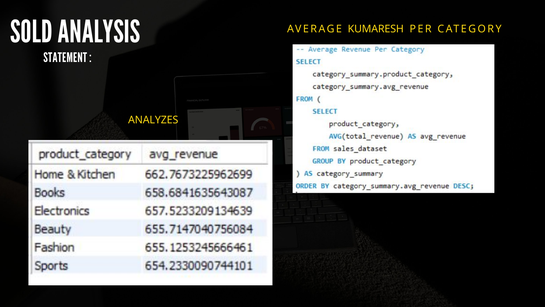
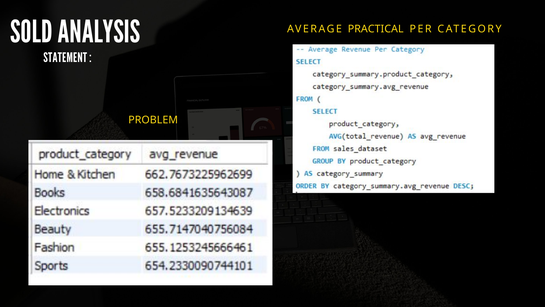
KUMARESH: KUMARESH -> PRACTICAL (376, 29)
ANALYZES: ANALYZES -> PROBLEM (153, 120)
